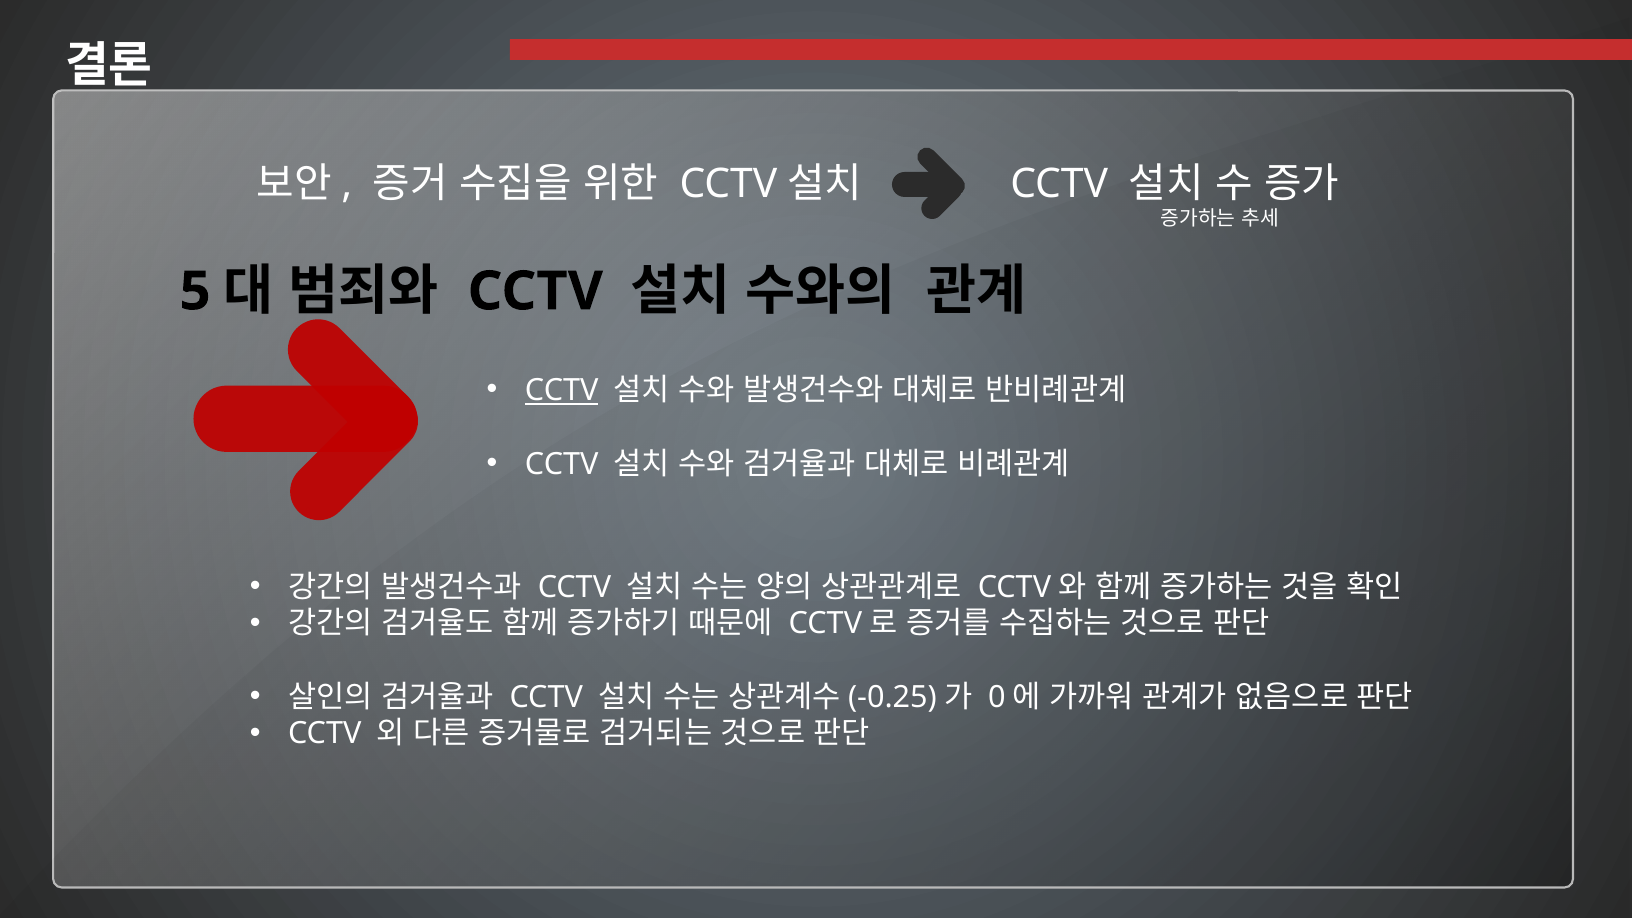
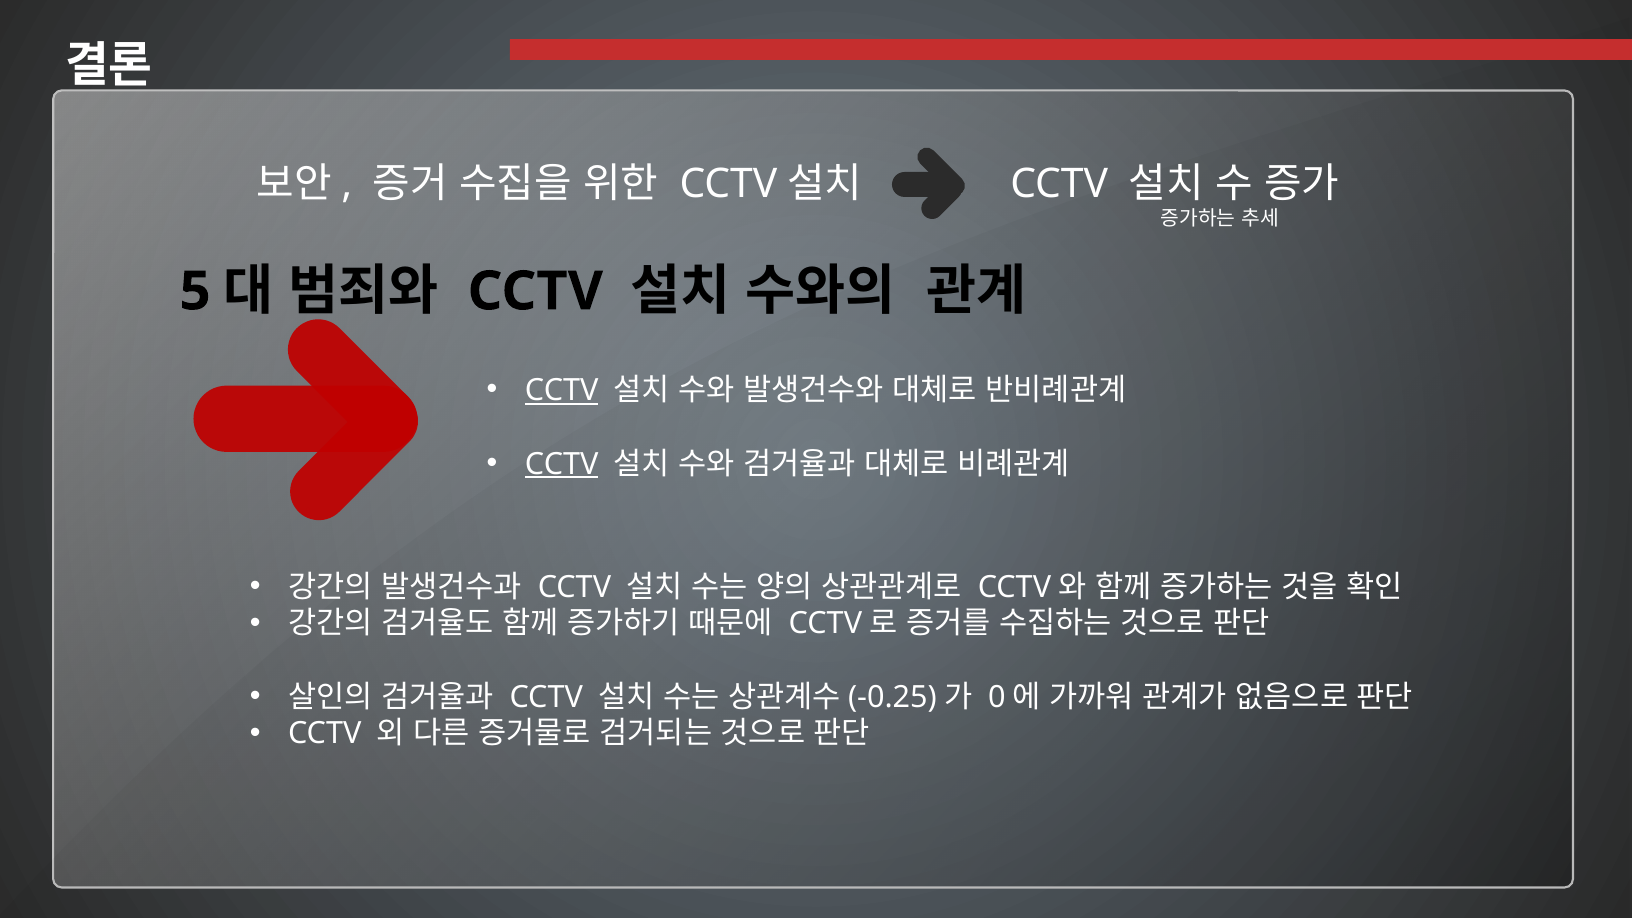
CCTV underline: none -> present (562, 464)
